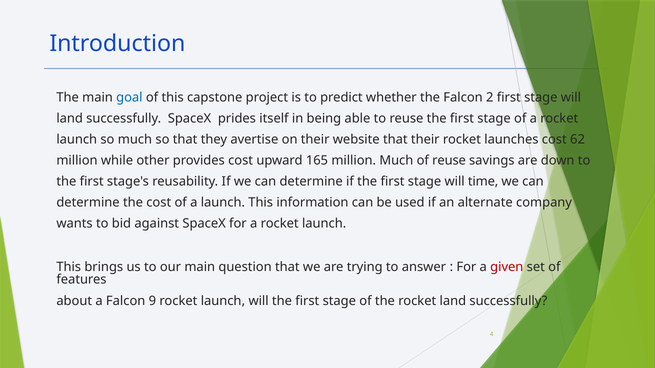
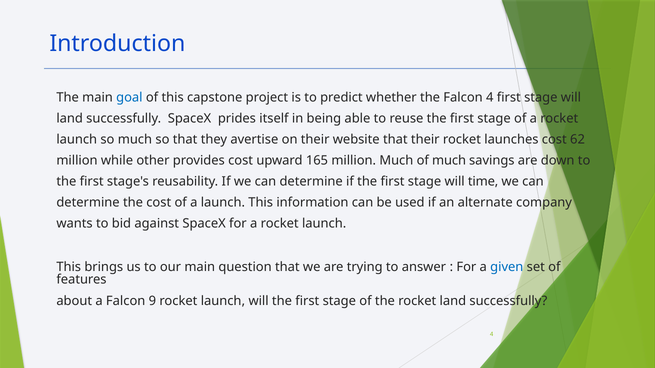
Falcon 2: 2 -> 4 (490, 98)
of reuse: reuse -> much (449, 161)
given colour: red -> blue (507, 267)
